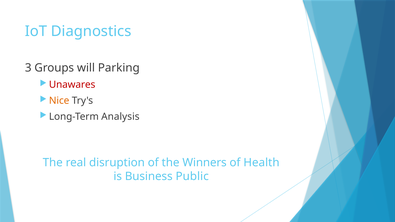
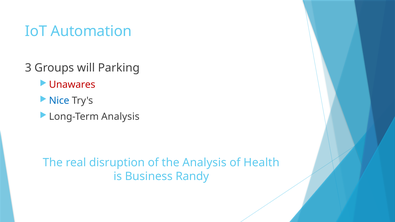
Diagnostics: Diagnostics -> Automation (91, 31)
Nice colour: orange -> blue (59, 101)
the Winners: Winners -> Analysis (204, 163)
Public: Public -> Randy (192, 177)
